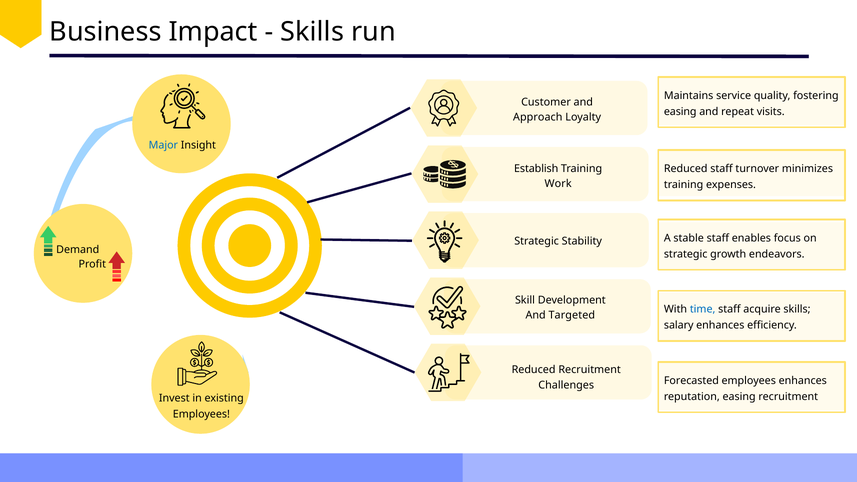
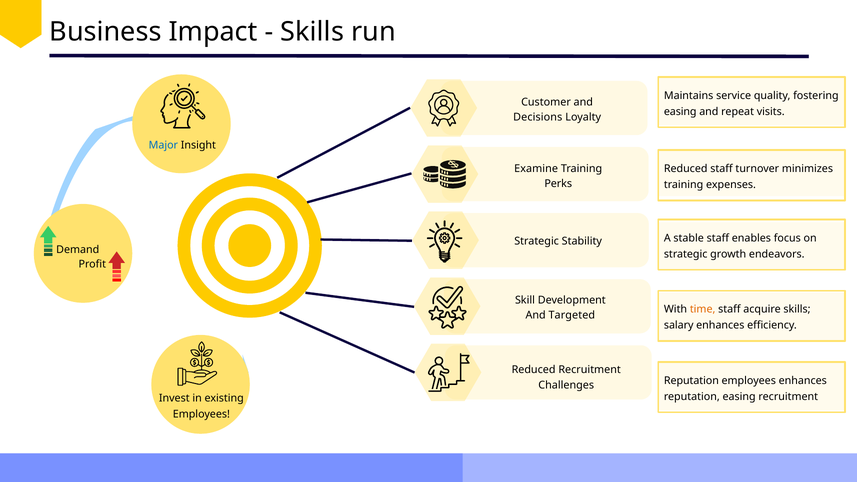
Approach: Approach -> Decisions (538, 117)
Establish: Establish -> Examine (536, 168)
Work: Work -> Perks (558, 184)
time colour: blue -> orange (703, 309)
Forecasted: Forecasted -> Reputation (691, 381)
